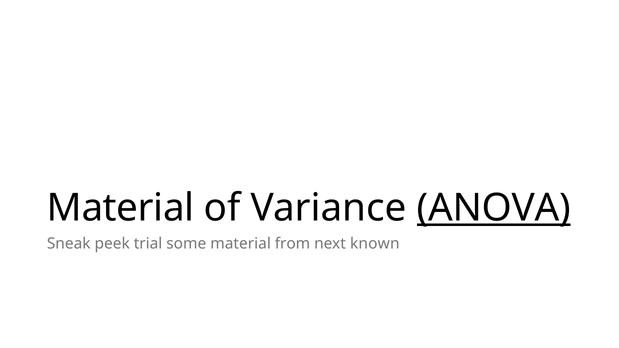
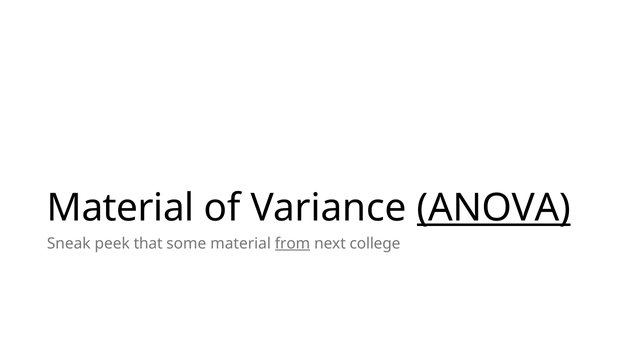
trial: trial -> that (148, 244)
from underline: none -> present (293, 244)
known: known -> college (375, 244)
